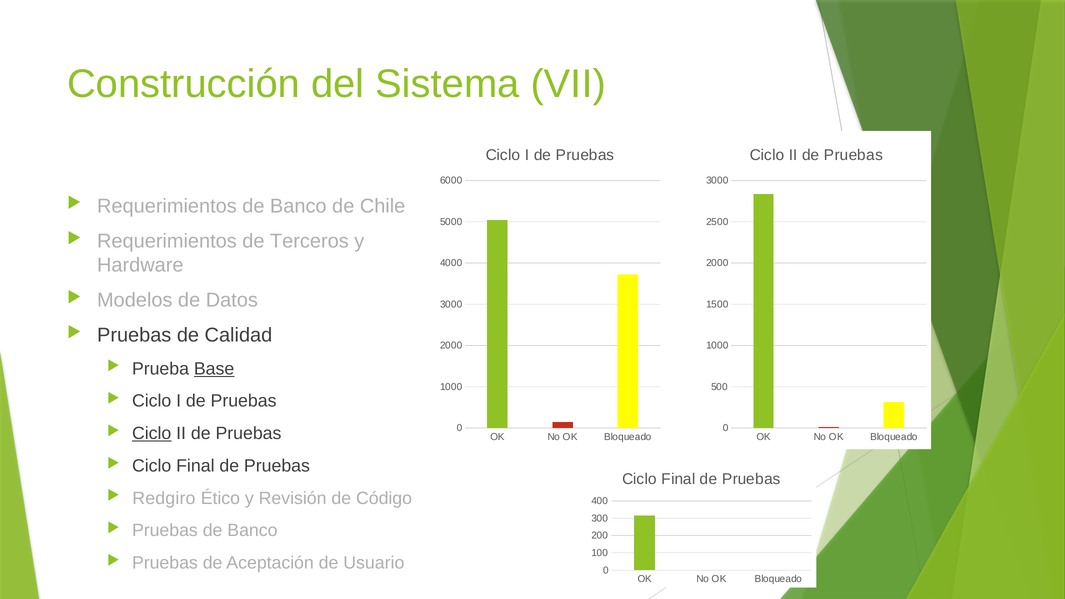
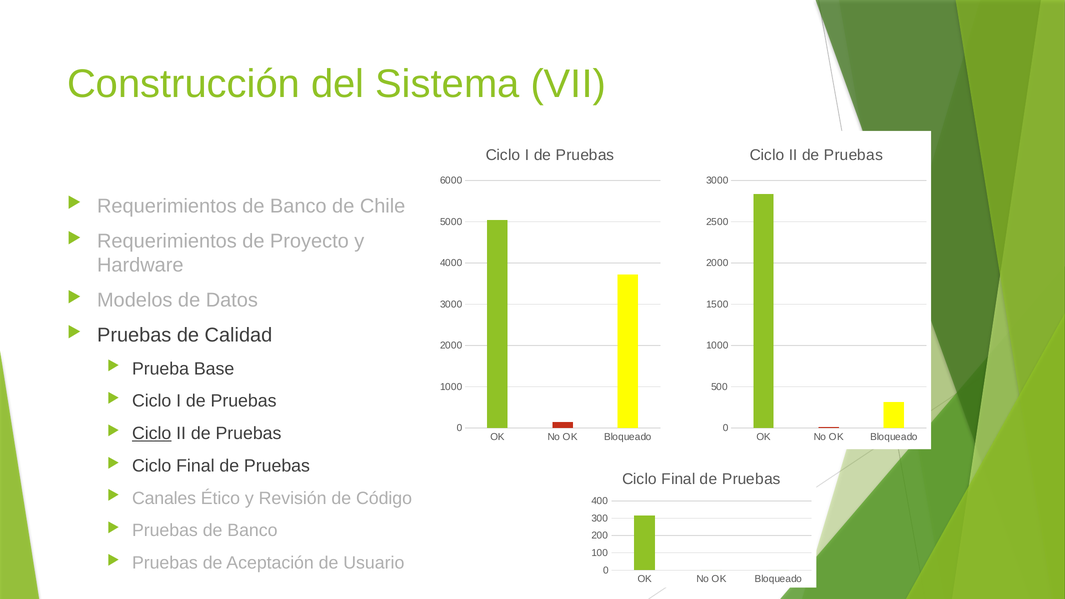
Terceros: Terceros -> Proyecto (309, 241)
Base underline: present -> none (214, 369)
Redgiro: Redgiro -> Canales (164, 498)
